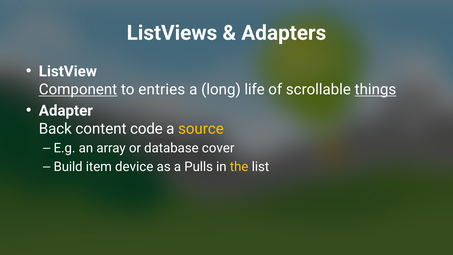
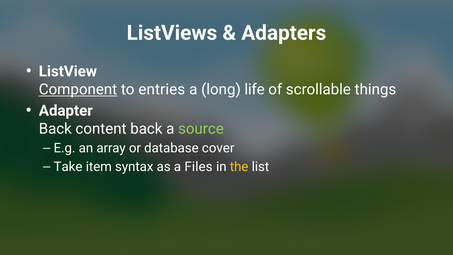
things underline: present -> none (375, 89)
content code: code -> back (146, 129)
source colour: yellow -> light green (201, 129)
Build: Build -> Take (68, 167)
device: device -> syntax (134, 167)
Pulls: Pulls -> Files (199, 167)
